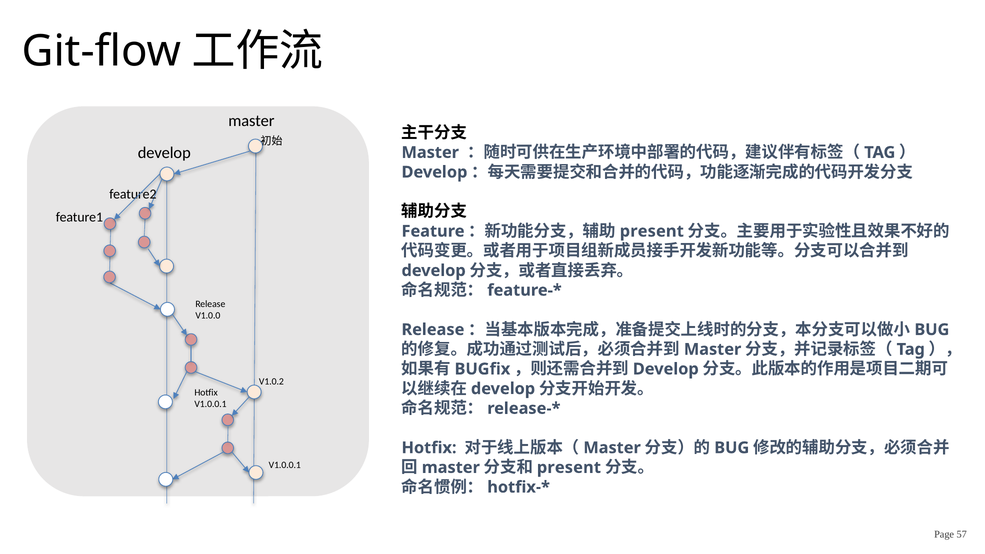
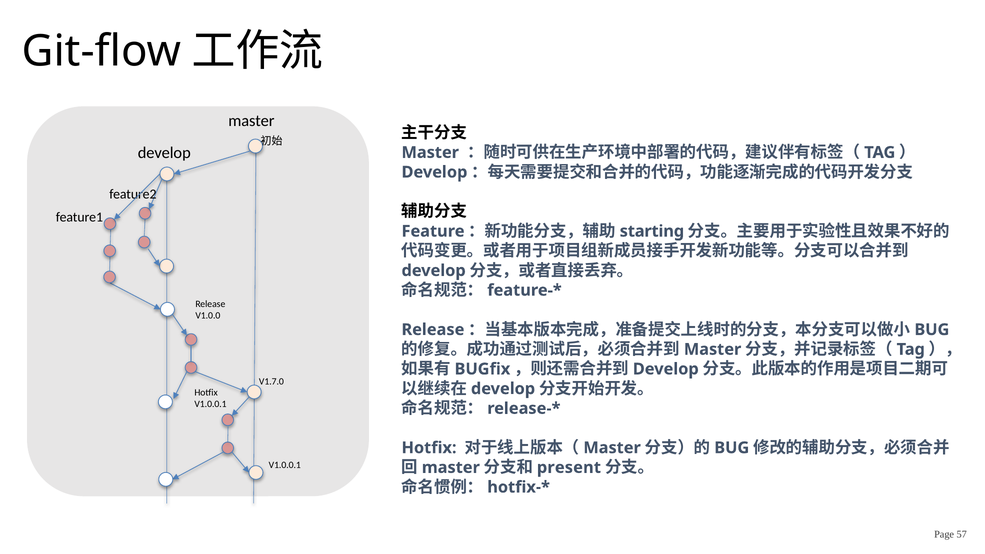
present: present -> starting (652, 231)
V1.0.2: V1.0.2 -> V1.7.0 (271, 382)
